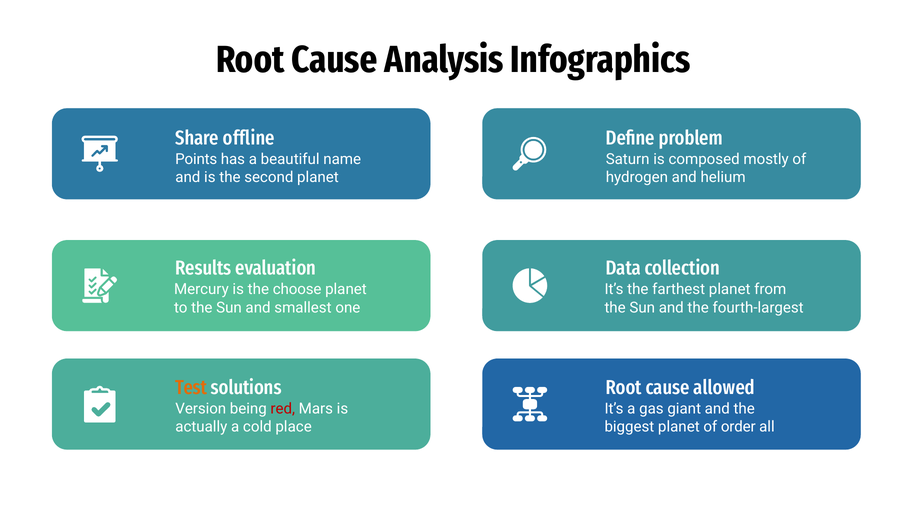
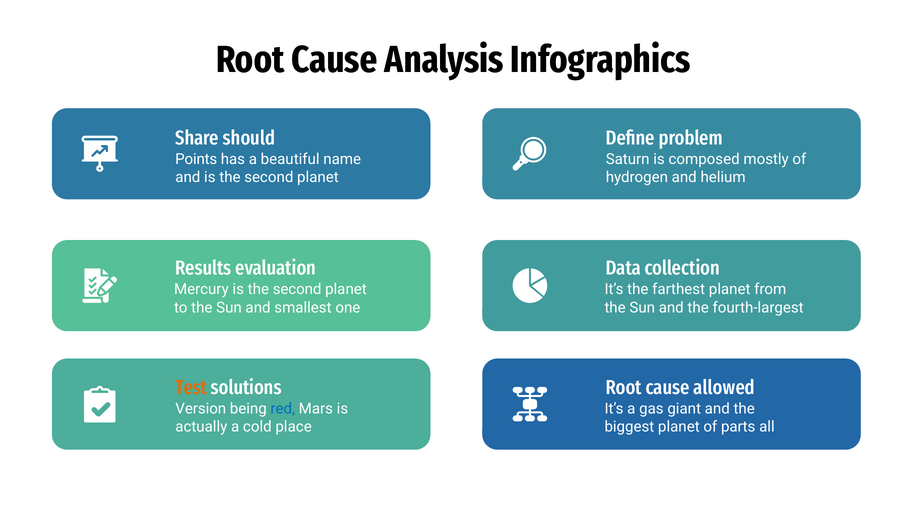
offline: offline -> should (249, 138)
Mercury is the choose: choose -> second (297, 290)
red colour: red -> blue (283, 409)
order: order -> parts (738, 427)
